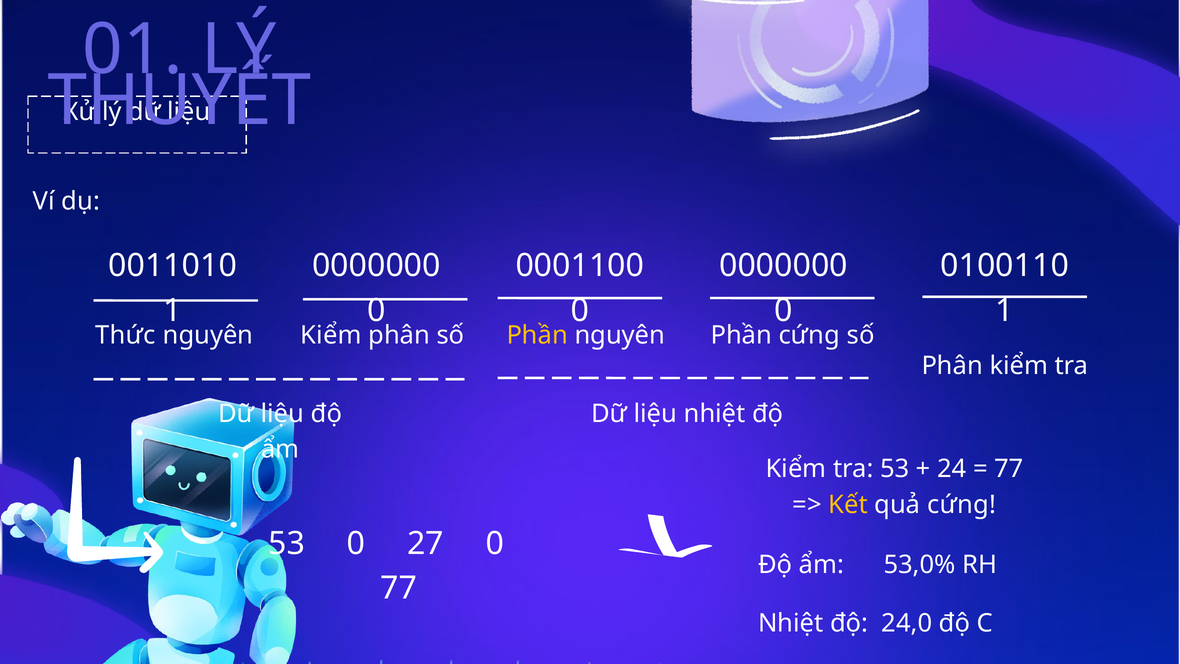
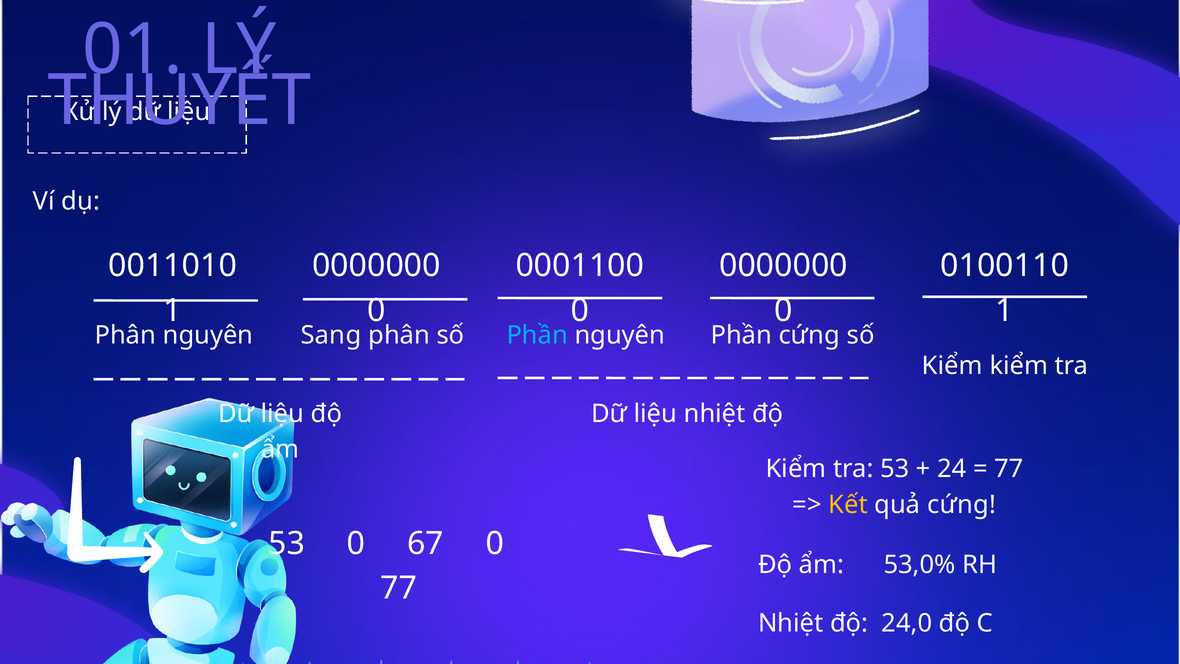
Thức: Thức -> Phân (125, 335)
Kiểm: Kiểm -> Sang (331, 335)
Phần colour: yellow -> light blue (537, 335)
Phân: Phân -> Kiểm (952, 366)
27: 27 -> 67 (425, 543)
